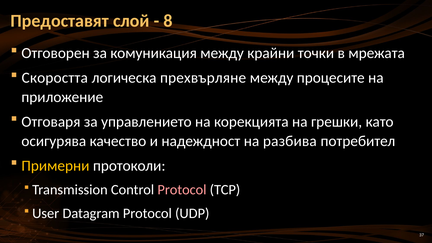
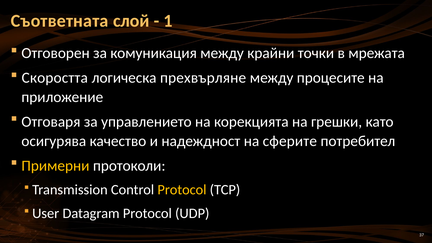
Предоставят: Предоставят -> Съответната (60, 21)
8: 8 -> 1 (168, 21)
разбива: разбива -> сферите (290, 141)
Protocol colour: pink -> yellow (182, 190)
